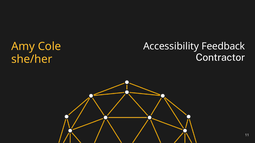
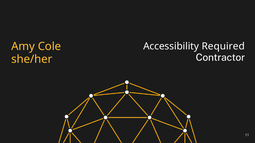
Feedback: Feedback -> Required (223, 46)
